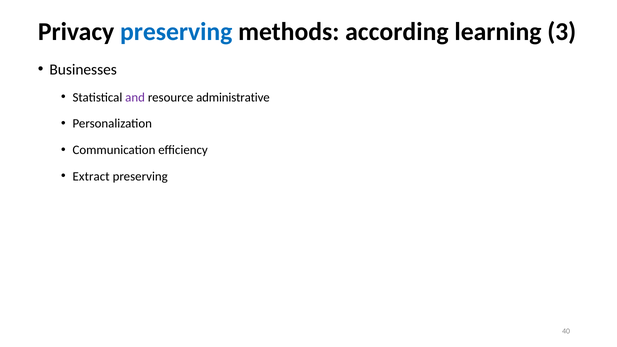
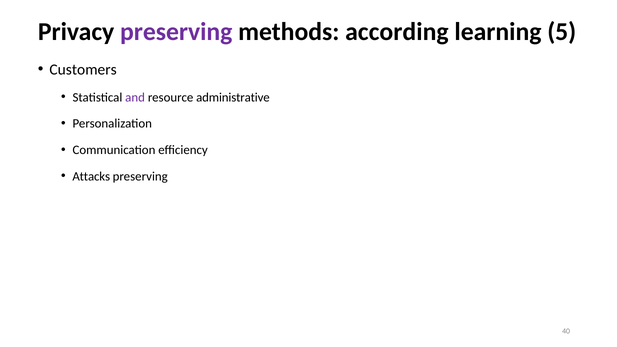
preserving colour: blue -> purple (176, 32)
3: 3 -> 5 (562, 32)
Businesses: Businesses -> Customers (83, 70)
Extract: Extract -> Attacks (91, 176)
